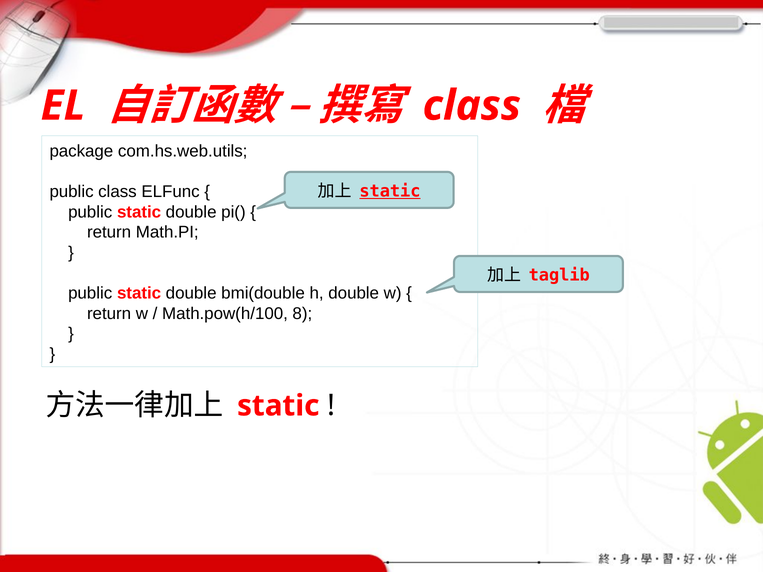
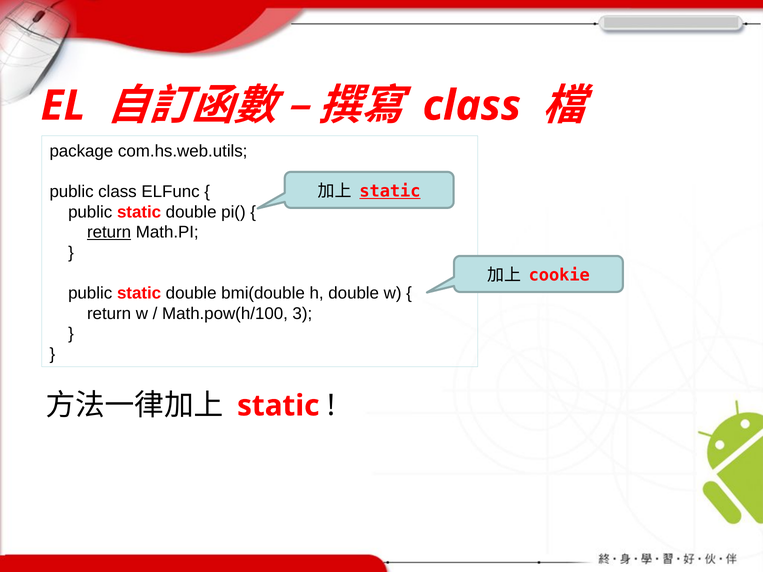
return underline: none -> present (109, 232)
taglib: taglib -> cookie (559, 275)
8: 8 -> 3 (302, 314)
